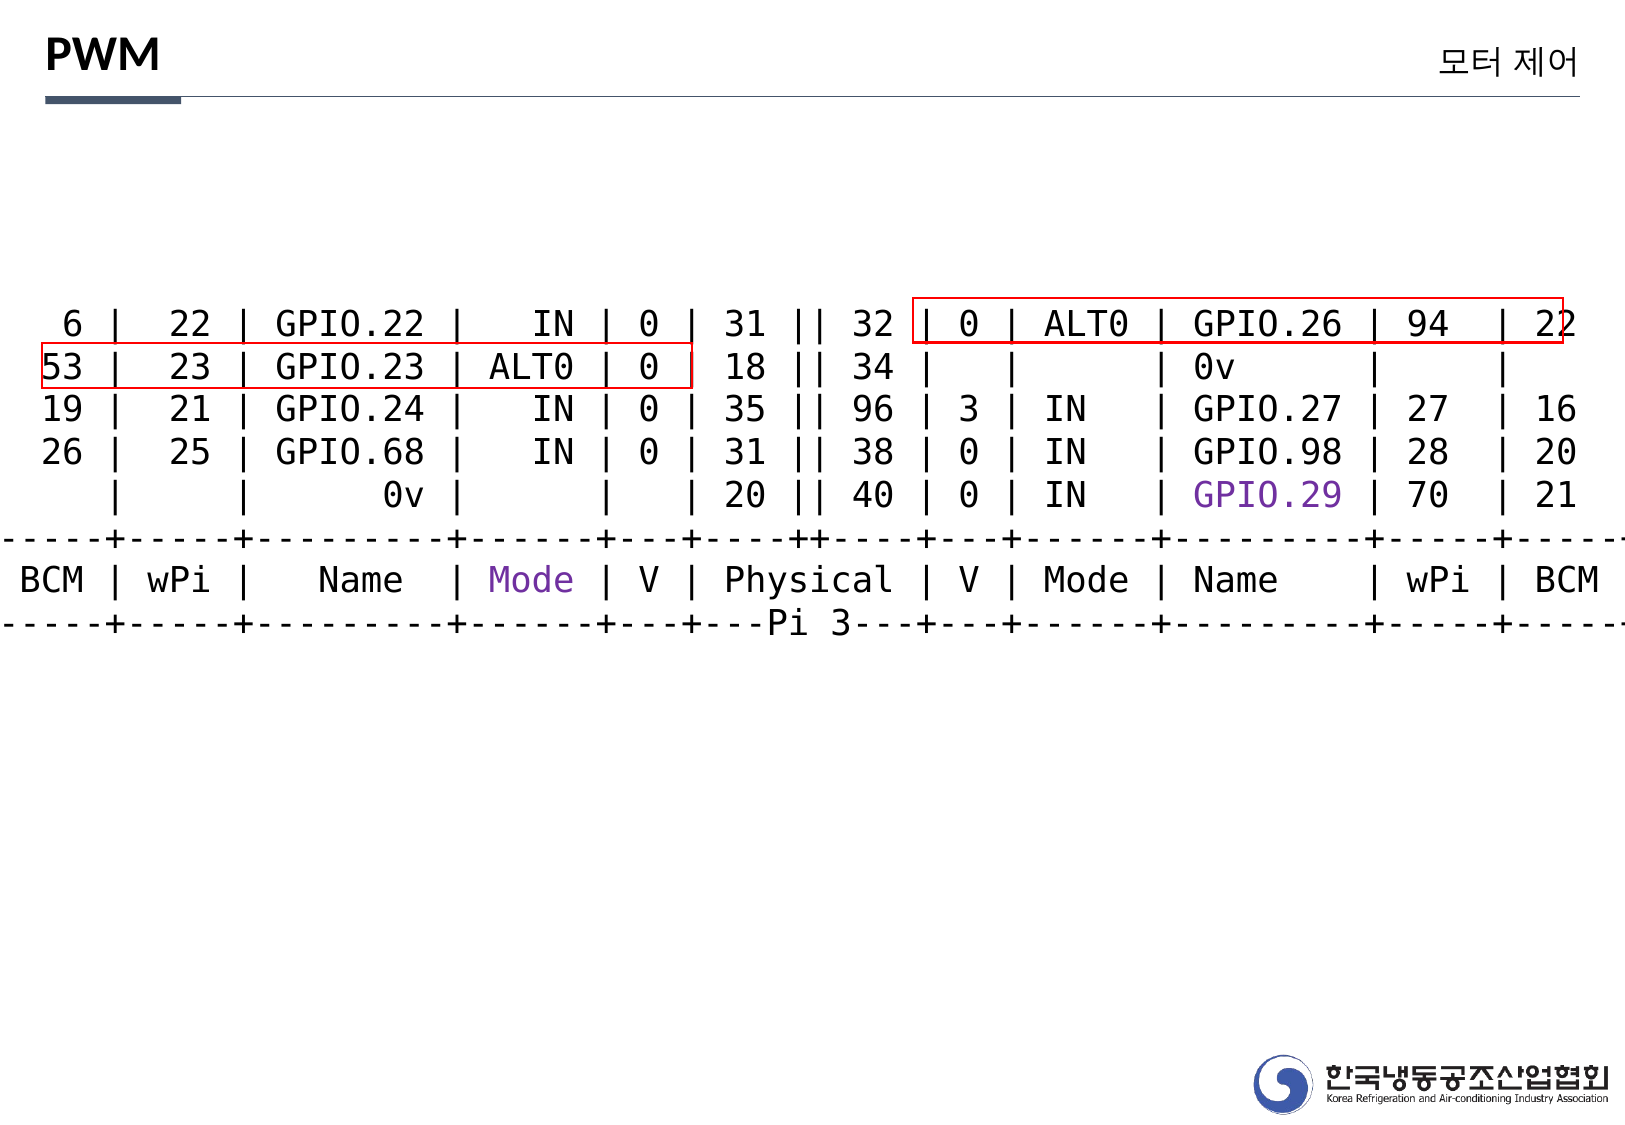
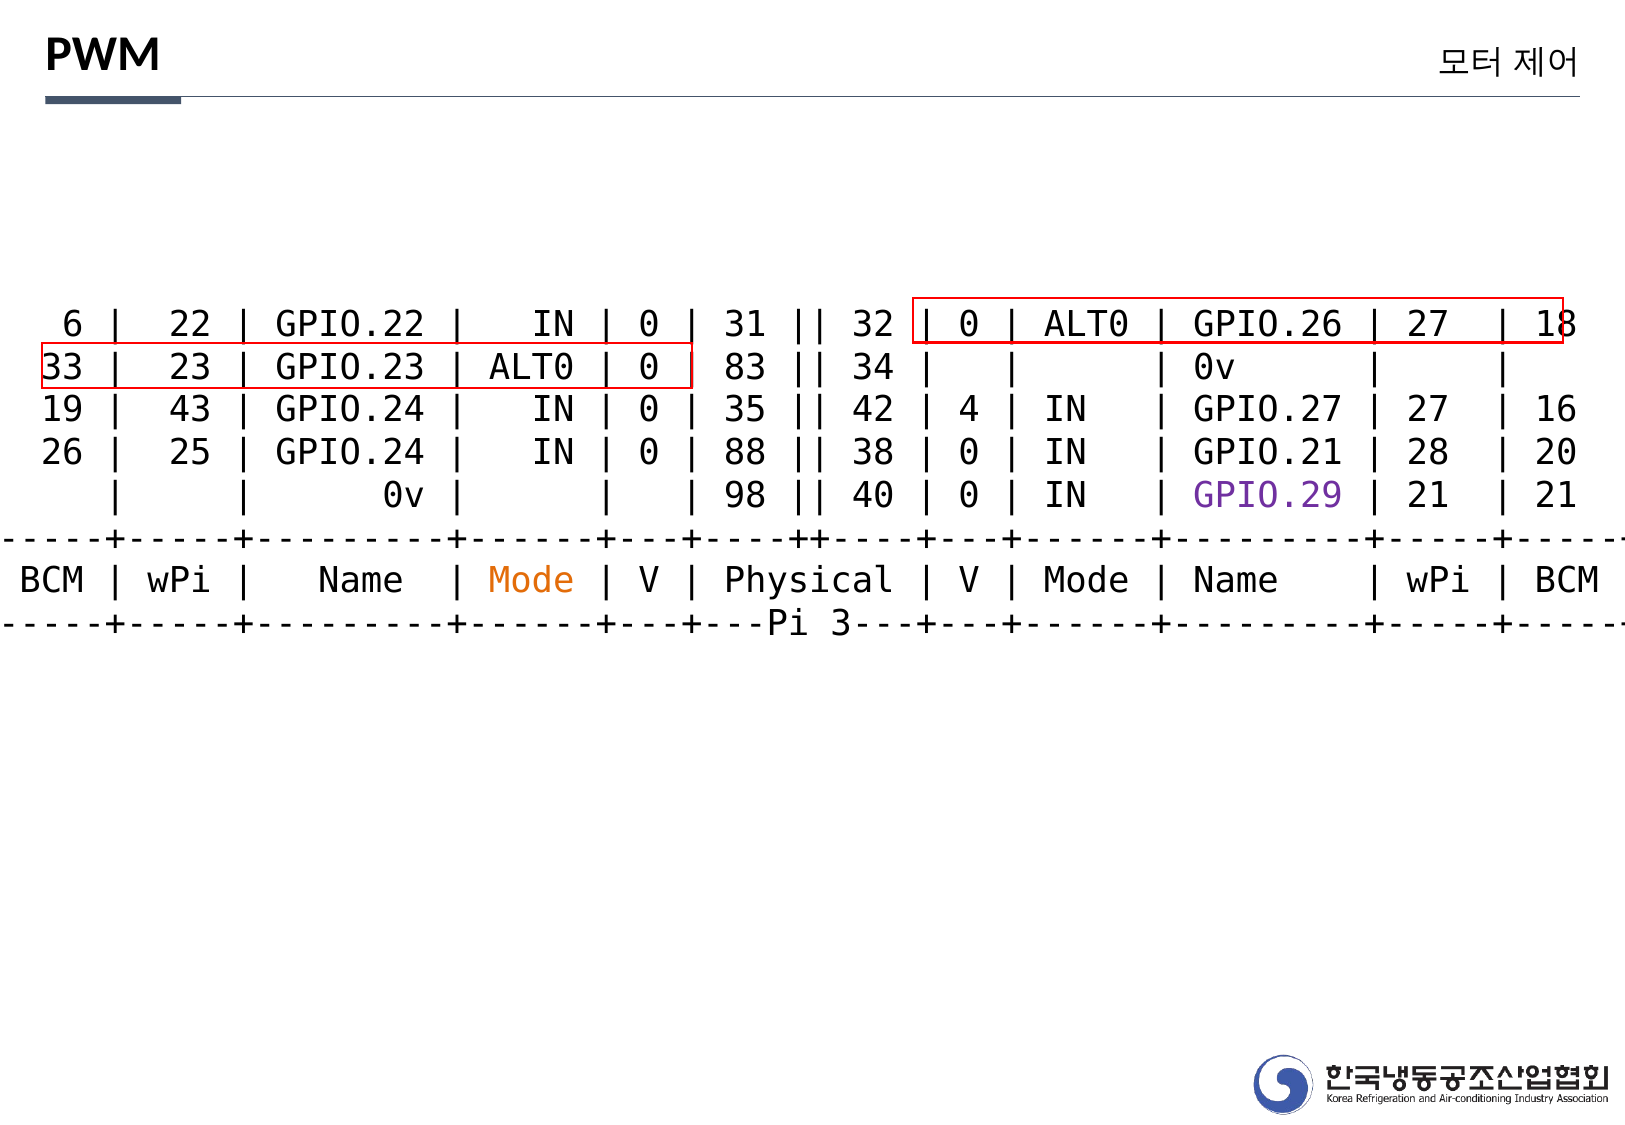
94: 94 -> 27 (1428, 325)
22: 22 -> 18 (1556, 325)
53: 53 -> 33 (62, 367)
18: 18 -> 83 (745, 367)
21: 21 -> 43 (190, 410)
96: 96 -> 42 (873, 410)
3: 3 -> 4 (969, 410)
GPIO.68: GPIO.68 -> GPIO.24 (350, 453)
31: 31 -> 88 (745, 453)
GPIO.98: GPIO.98 -> GPIO.21 (1268, 453)
20: 20 -> 98 (745, 496)
70: 70 -> 21 (1428, 496)
Mode colour: purple -> orange (532, 581)
